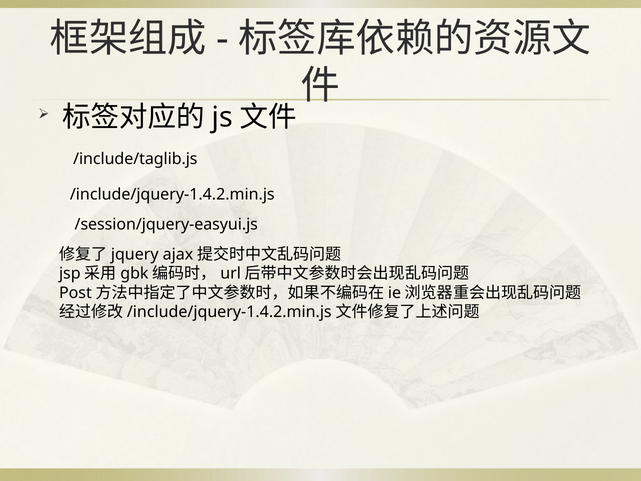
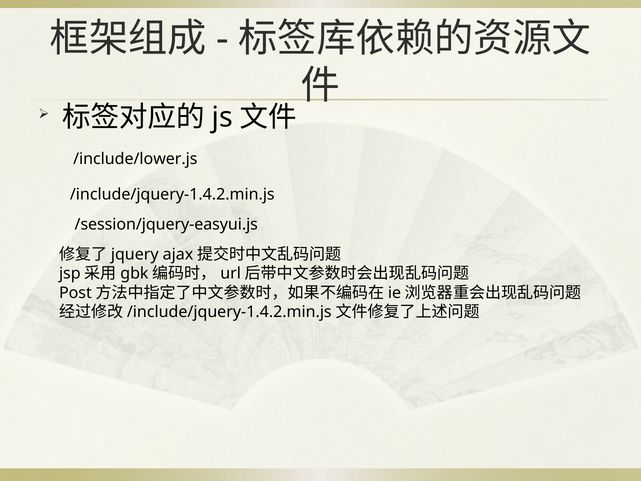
/include/taglib.js: /include/taglib.js -> /include/lower.js (135, 159)
